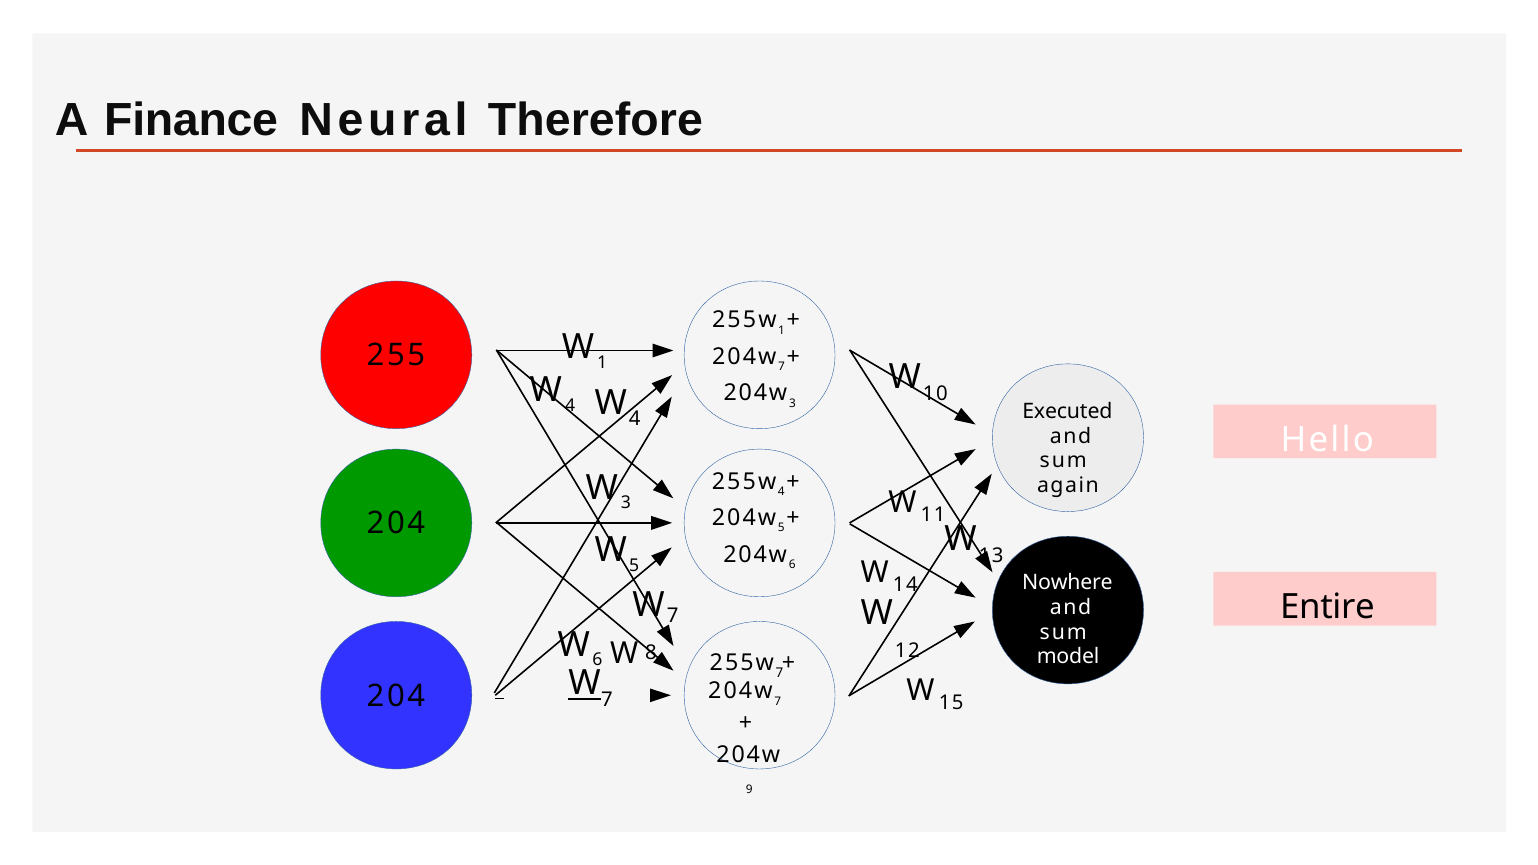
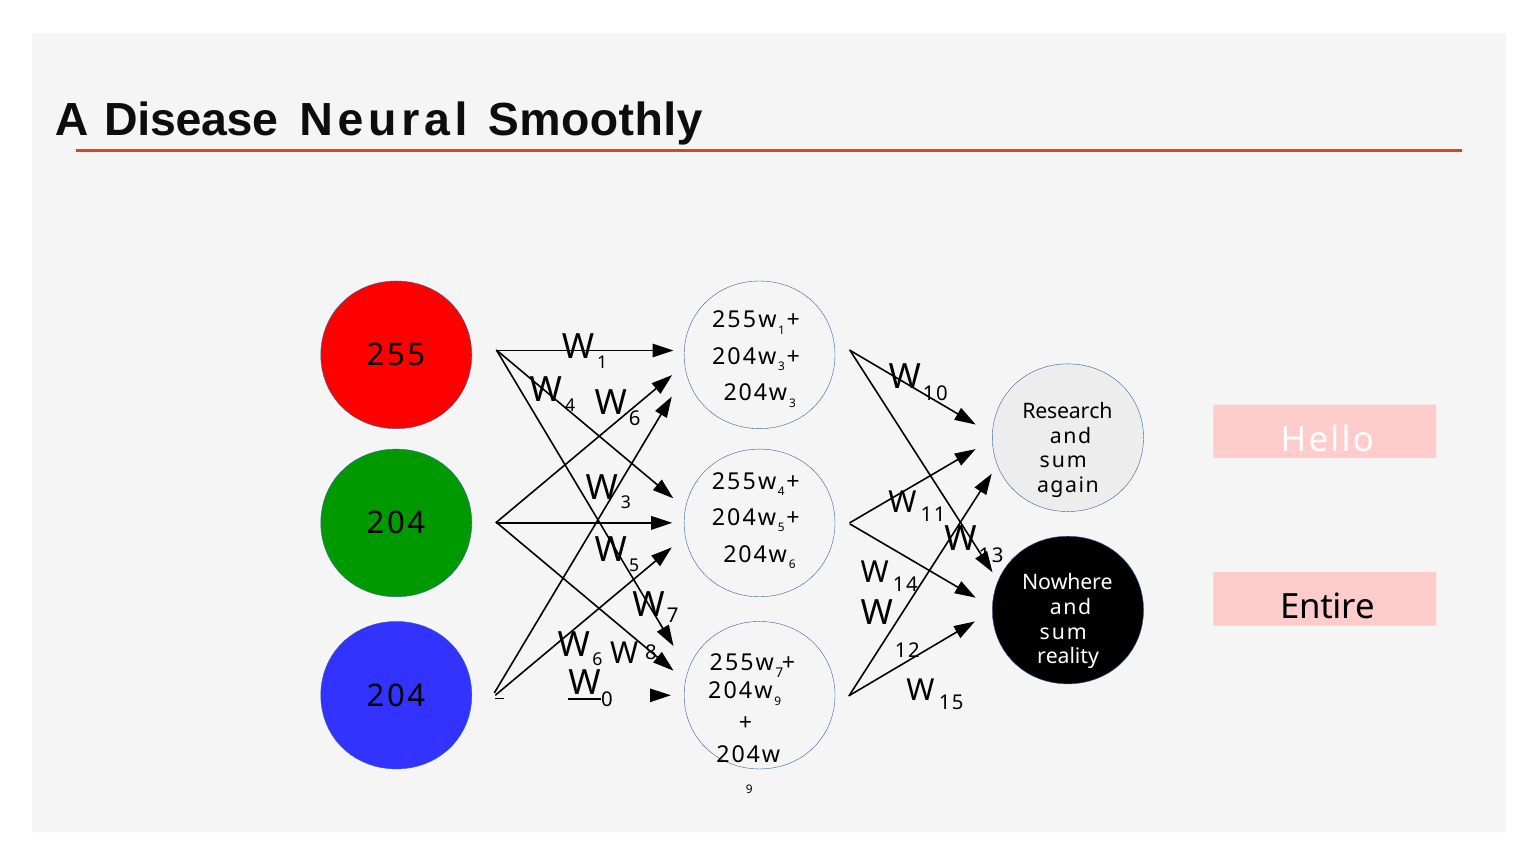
Finance: Finance -> Disease (191, 120)
Therefore: Therefore -> Smoothly (595, 120)
7: 7 -> 3 (782, 367)
4: 4 -> 6 (635, 419)
Executed: Executed -> Research (1067, 411)
model: model -> reality (1068, 657)
W 7: 7 -> 0 (607, 700)
7: 7 -> 9 (778, 701)
